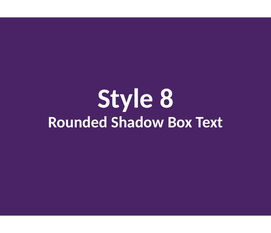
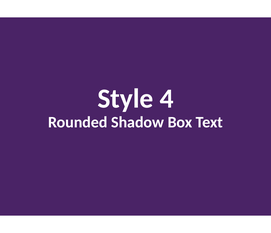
8: 8 -> 4 (167, 98)
